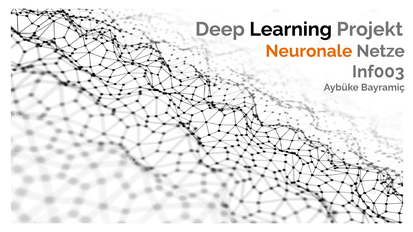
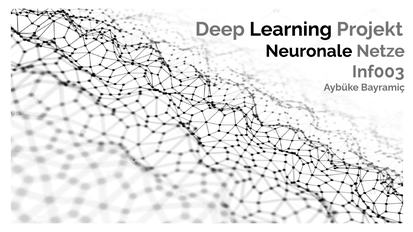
Neuronale colour: orange -> black (309, 51)
